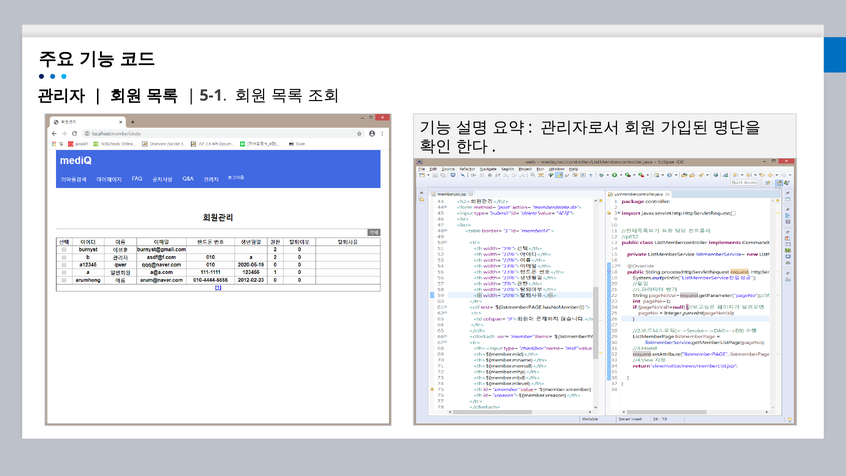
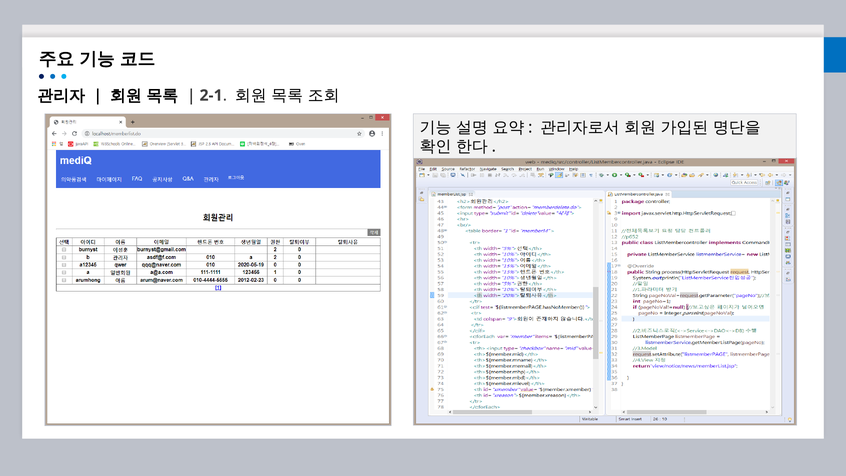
5-1: 5-1 -> 2-1 (211, 95)
